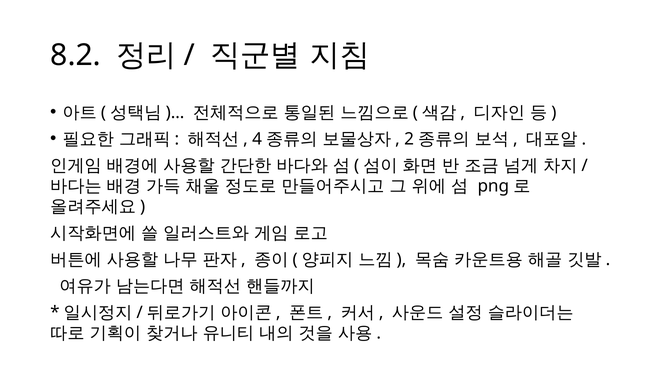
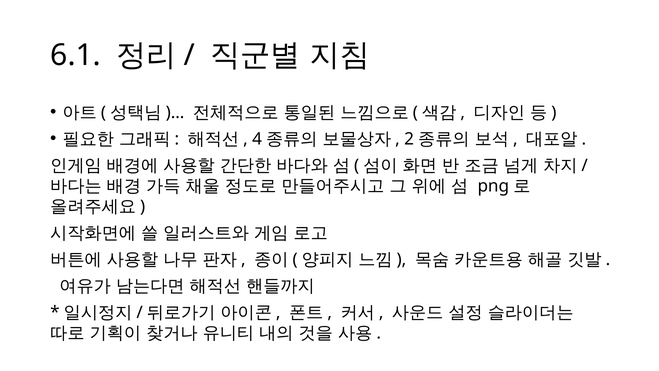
8.2: 8.2 -> 6.1 (76, 55)
